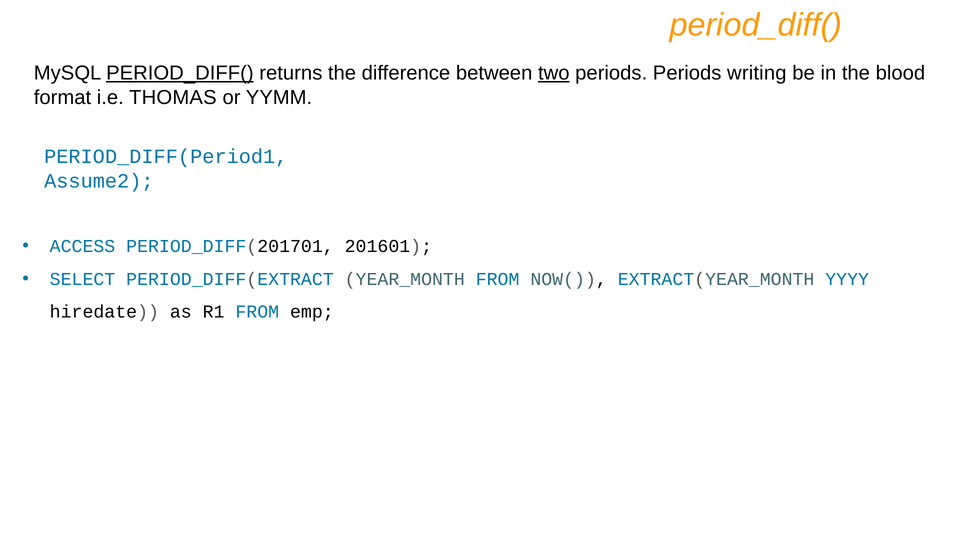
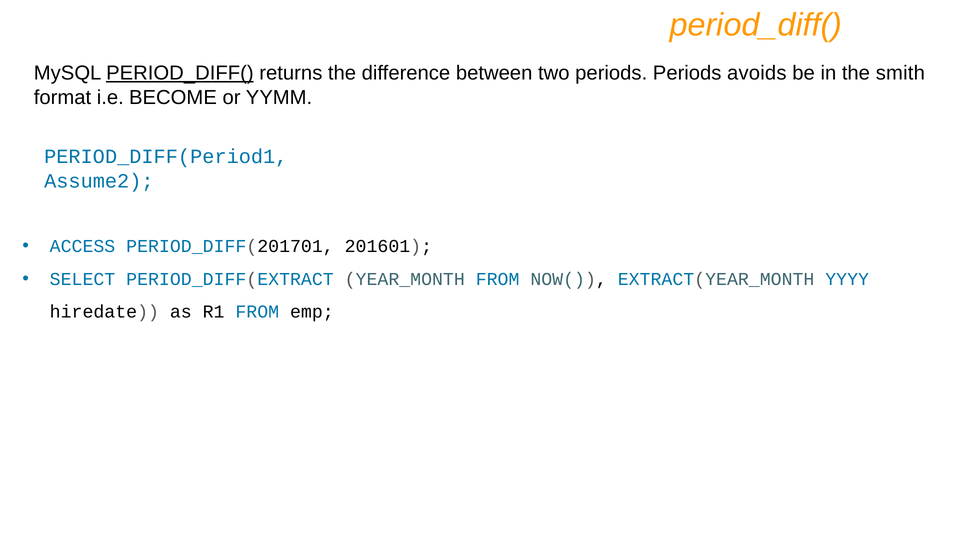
two underline: present -> none (554, 73)
writing: writing -> avoids (757, 73)
blood: blood -> smith (900, 73)
THOMAS: THOMAS -> BECOME (173, 97)
